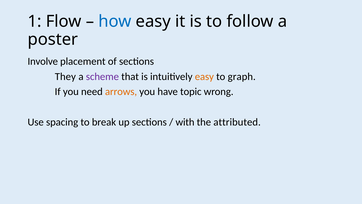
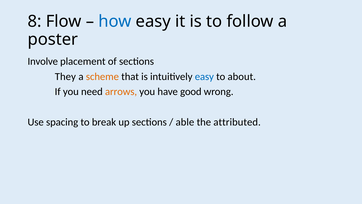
1: 1 -> 8 (35, 21)
scheme colour: purple -> orange (102, 76)
easy colour: orange -> blue (204, 76)
graph: graph -> about (242, 76)
topic: topic -> good (191, 92)
with: with -> able (185, 122)
